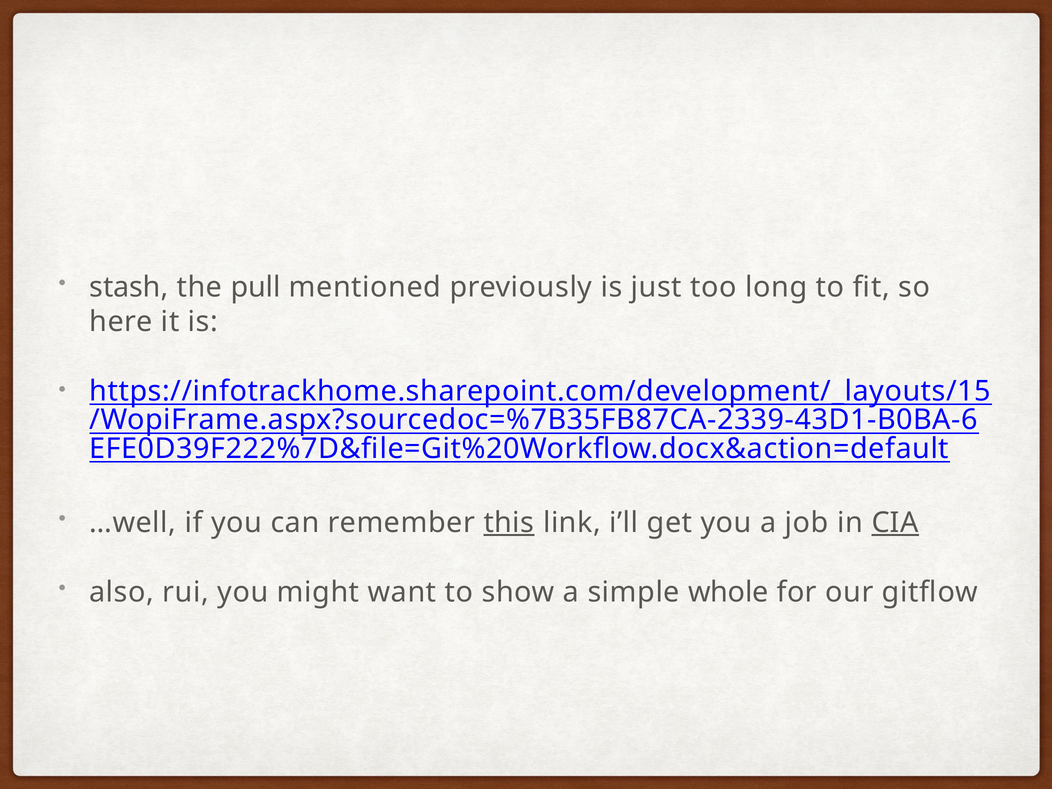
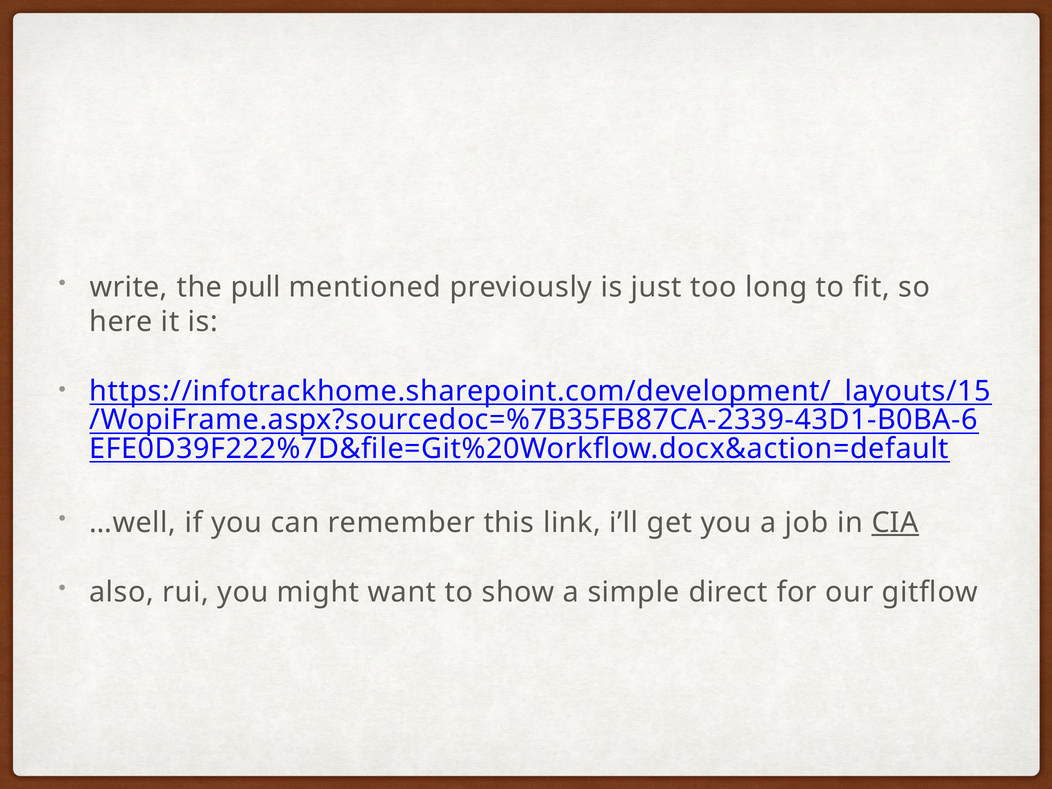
stash: stash -> write (129, 287)
this underline: present -> none (509, 523)
whole: whole -> direct (728, 592)
